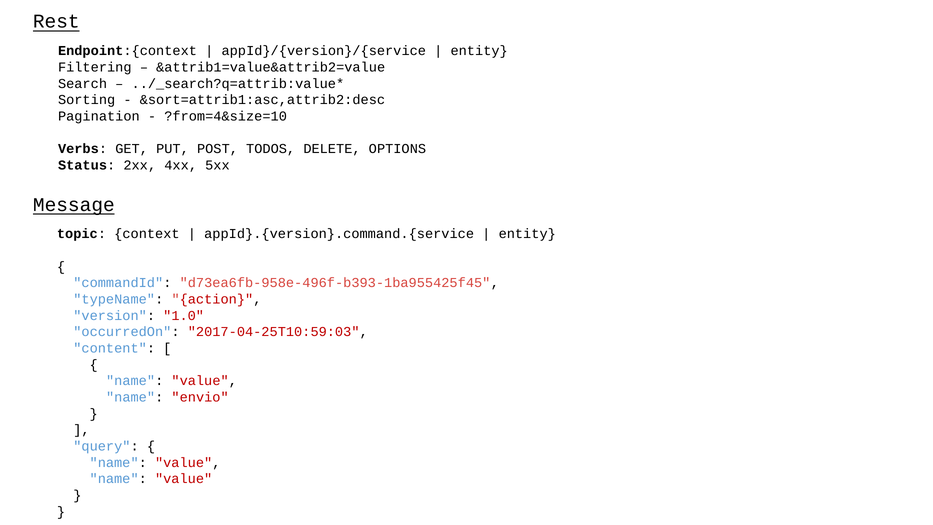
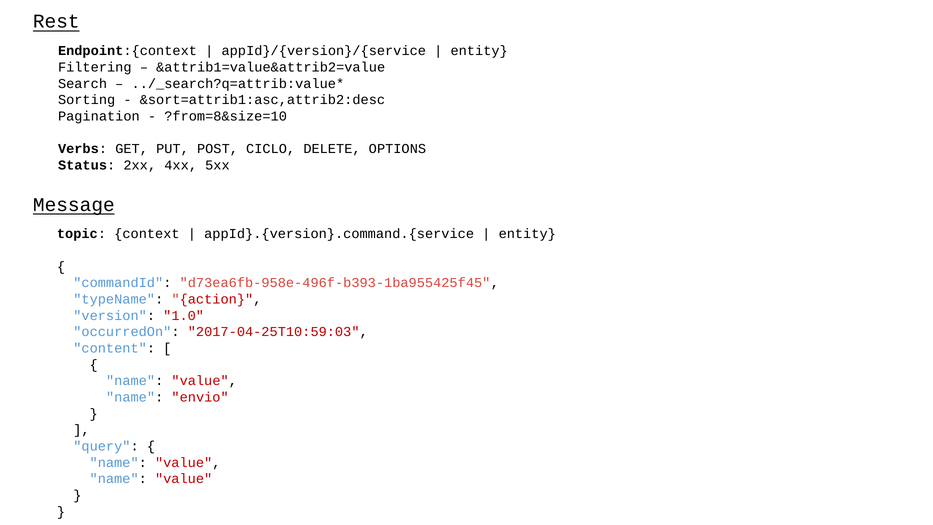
?from=4&size=10: ?from=4&size=10 -> ?from=8&size=10 (226, 116)
TODOS: TODOS -> CICLO (271, 149)
